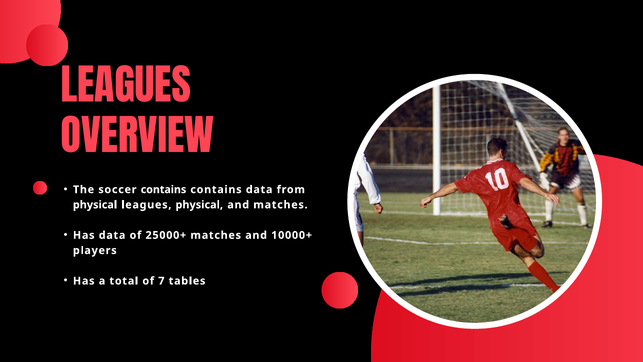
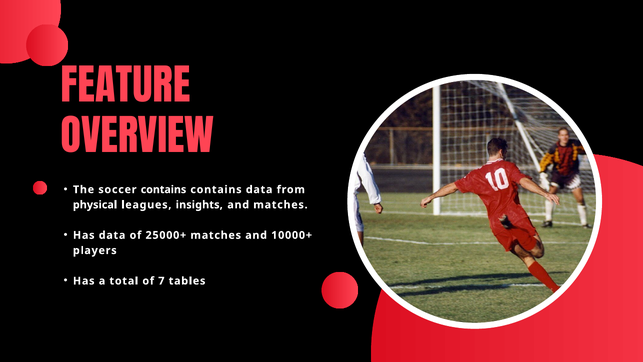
LEAGUES: LEAGUES -> FEATURE (126, 88)
leagues physical: physical -> insights (199, 205)
